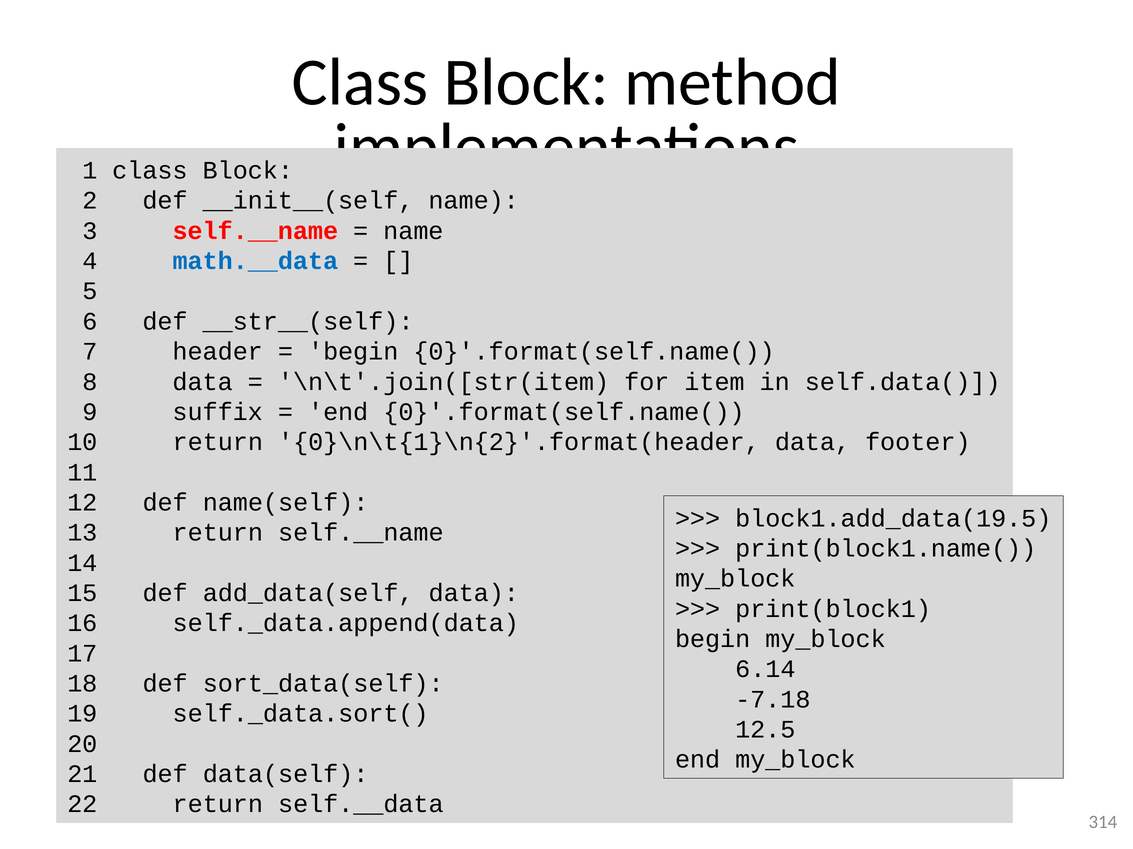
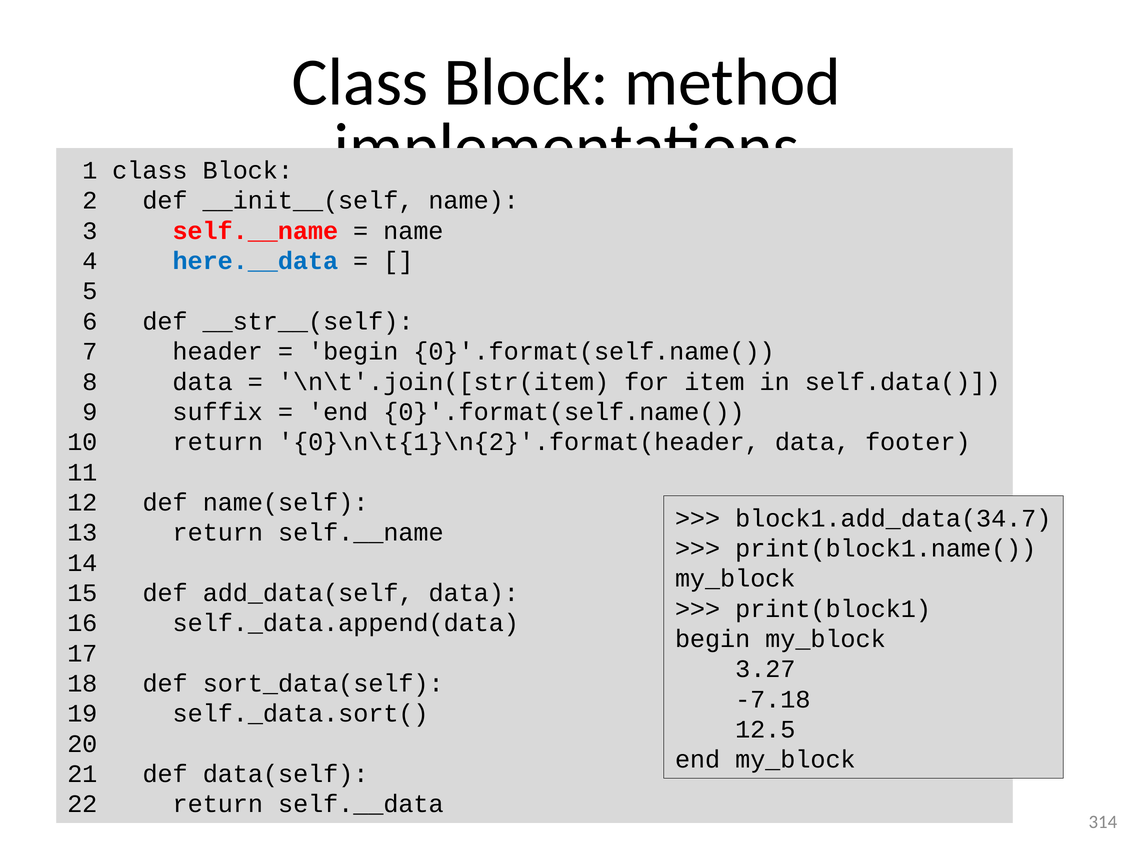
math.__data: math.__data -> here.__data (255, 261)
block1.add_data(19.5: block1.add_data(19.5 -> block1.add_data(34.7 (893, 519)
6.14: 6.14 -> 3.27 (765, 670)
